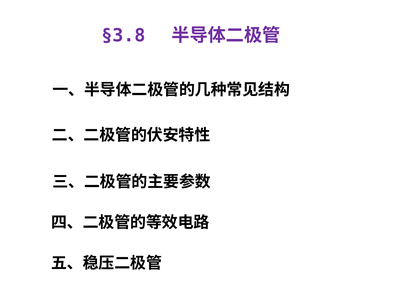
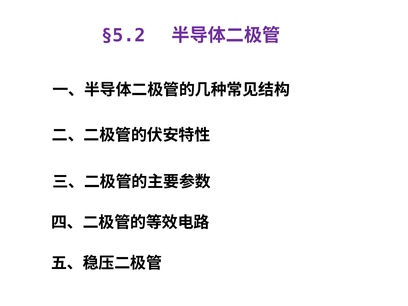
§3.8: §3.8 -> §5.2 (123, 36)
